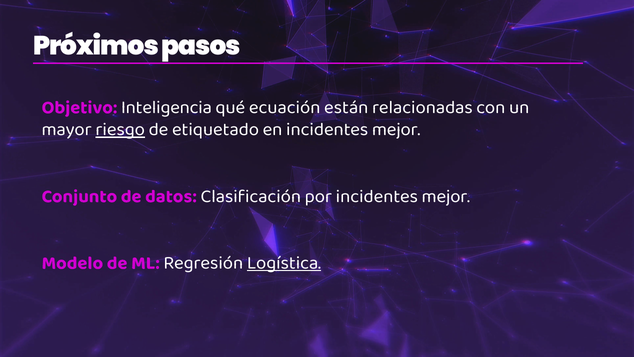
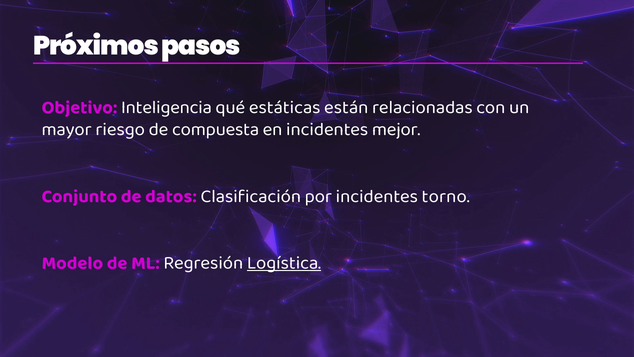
ecuación: ecuación -> estáticas (285, 107)
riesgo underline: present -> none (120, 129)
etiquetado: etiquetado -> compuesta (216, 129)
por incidentes mejor: mejor -> torno (446, 196)
